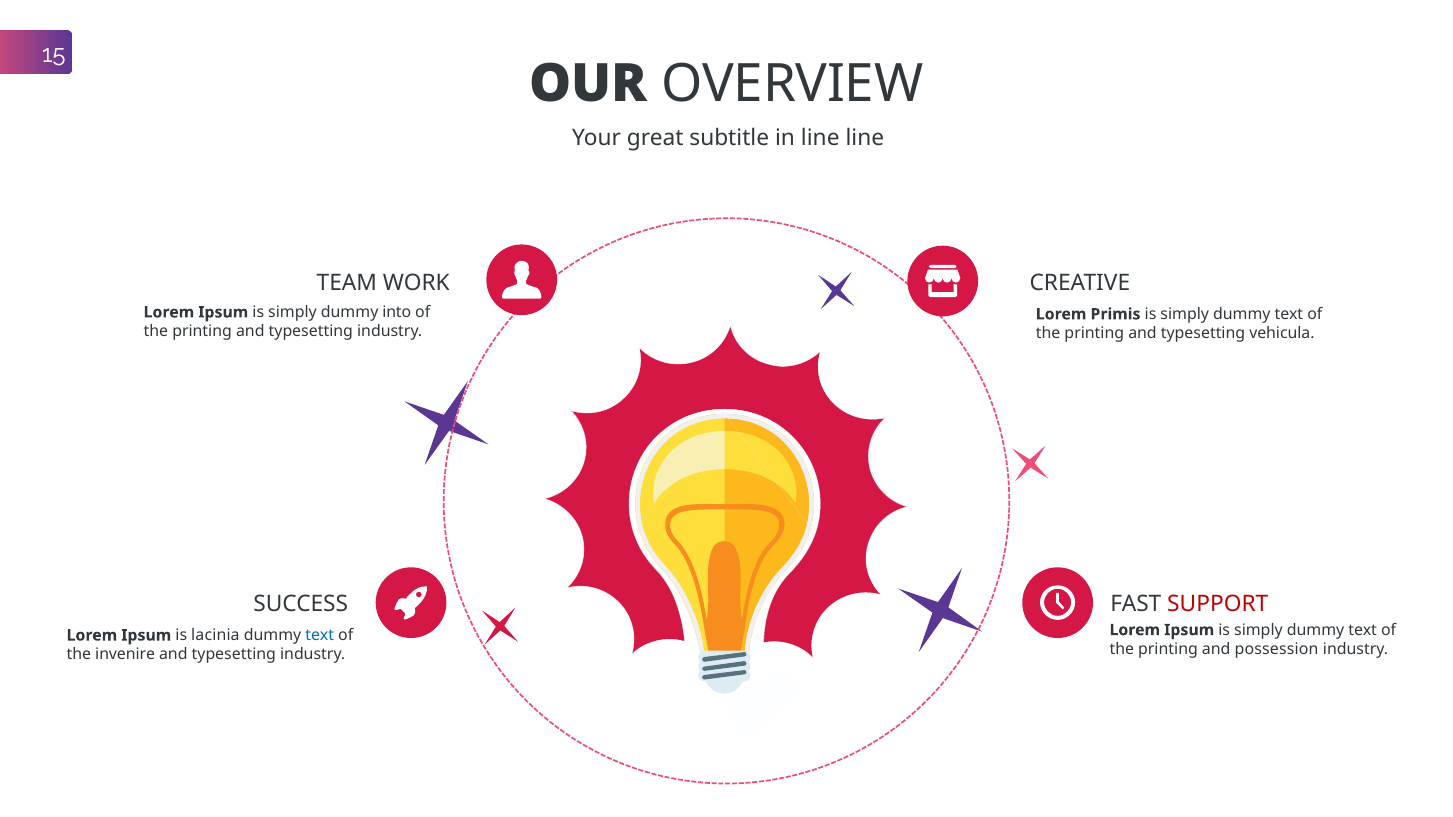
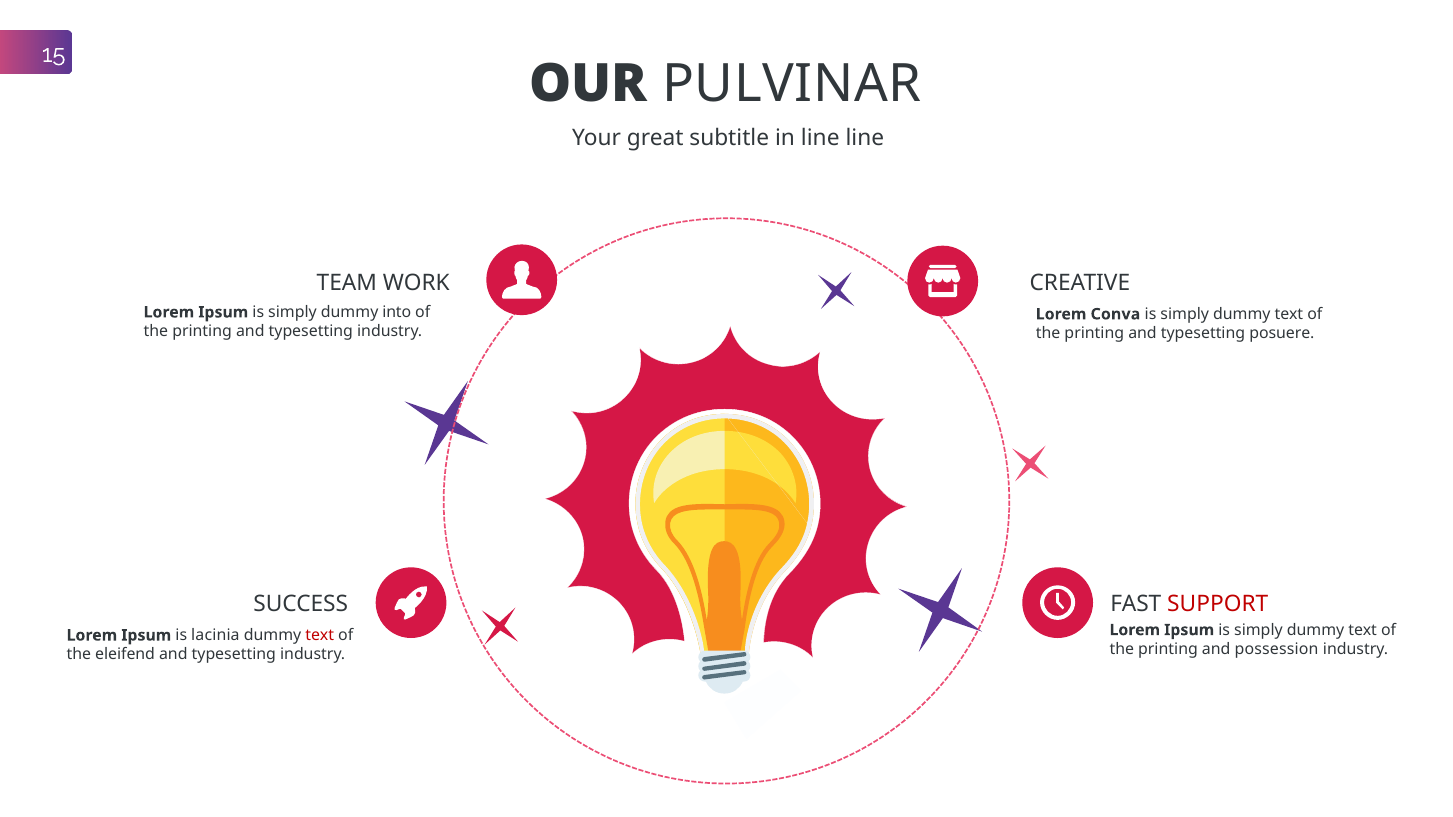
OVERVIEW: OVERVIEW -> PULVINAR (792, 84)
Primis: Primis -> Conva (1115, 314)
vehicula: vehicula -> posuere (1282, 333)
text colour: blue -> red (320, 636)
invenire: invenire -> eleifend (125, 655)
